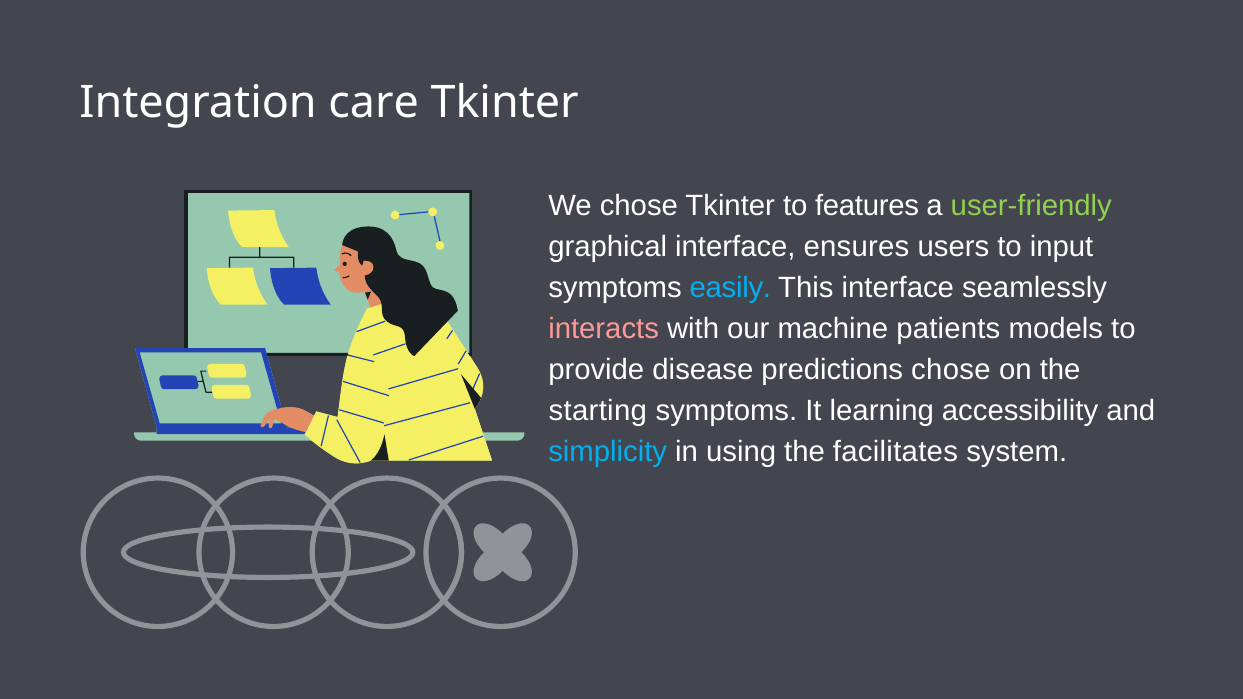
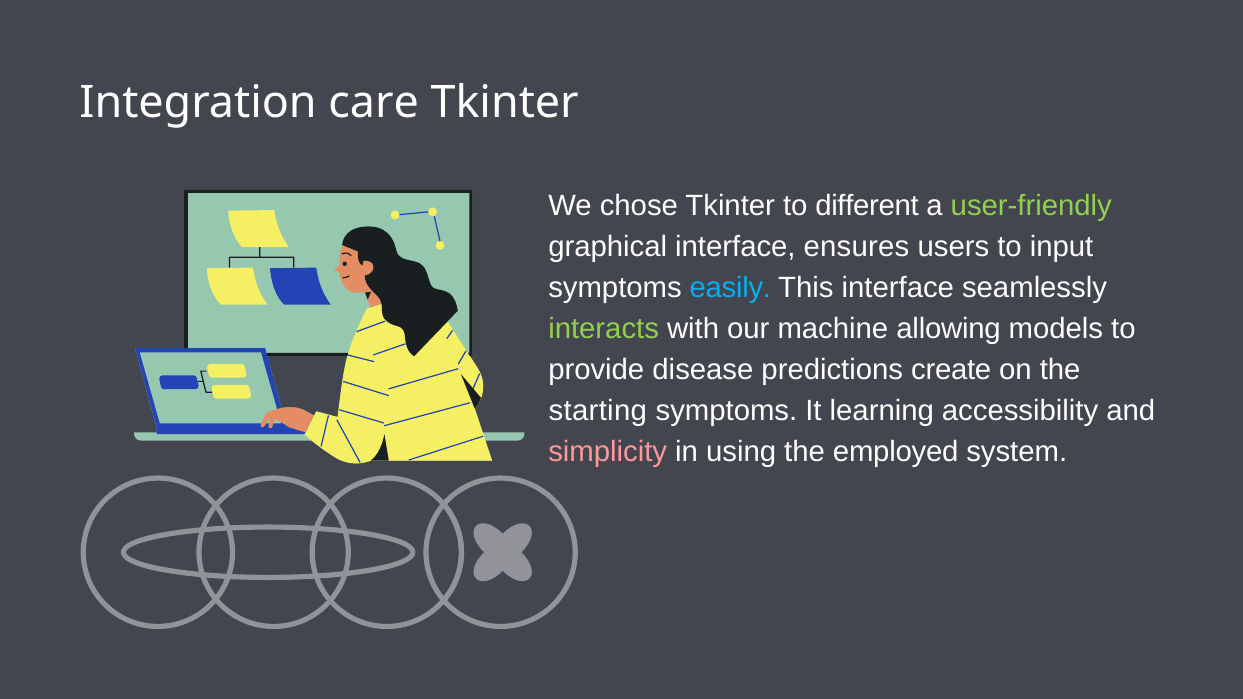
features: features -> different (867, 206)
interacts colour: pink -> light green (604, 329)
patients: patients -> allowing (949, 329)
predictions chose: chose -> create (951, 370)
simplicity colour: light blue -> pink (608, 452)
facilitates: facilitates -> employed (896, 452)
